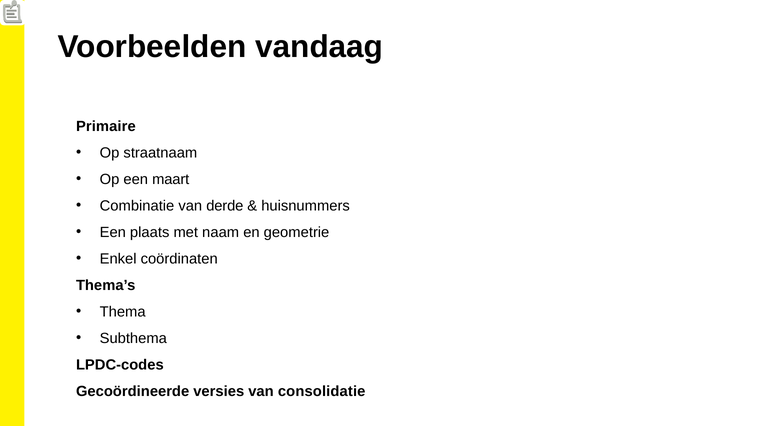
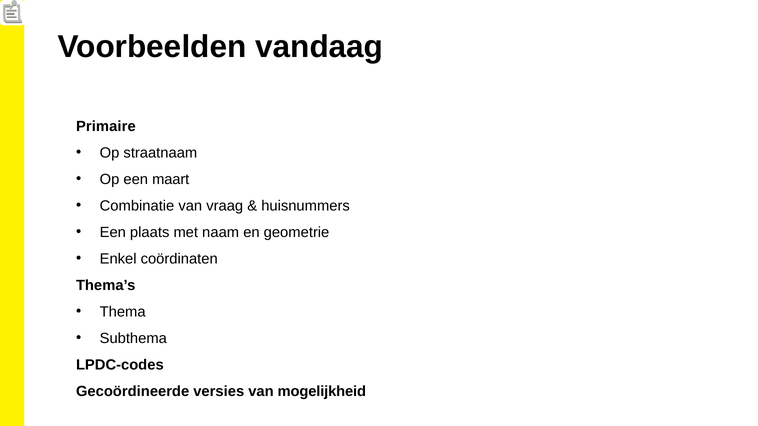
derde: derde -> vraag (225, 206)
consolidatie: consolidatie -> mogelijkheid (322, 392)
